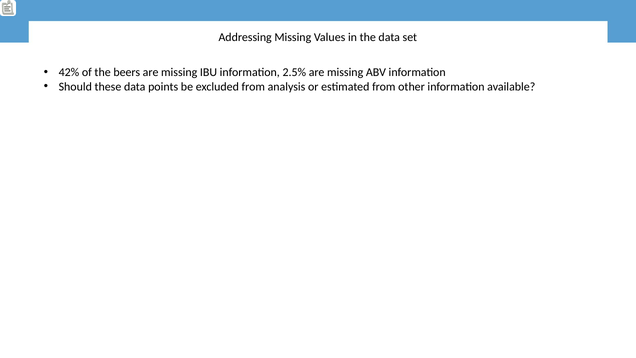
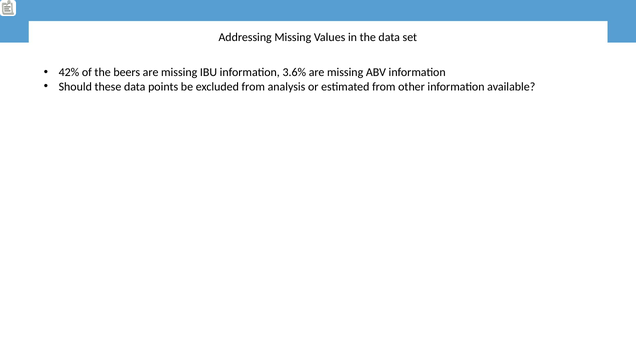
2.5%: 2.5% -> 3.6% (294, 72)
